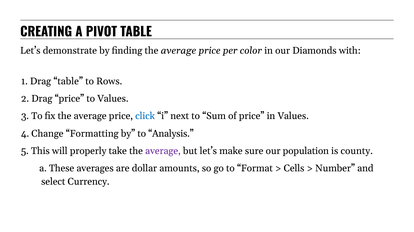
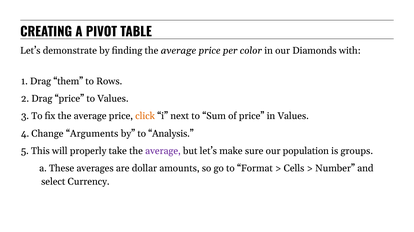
Drag table: table -> them (68, 81)
click colour: blue -> orange (145, 116)
Formatting: Formatting -> Arguments (92, 134)
county: county -> groups (357, 151)
